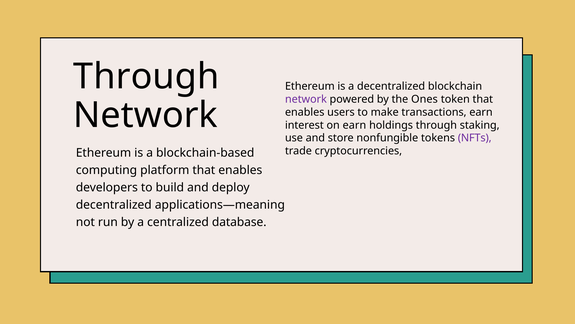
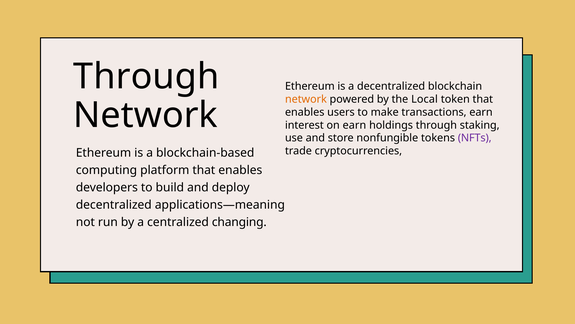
network colour: purple -> orange (306, 99)
Ones: Ones -> Local (424, 99)
database: database -> changing (239, 222)
